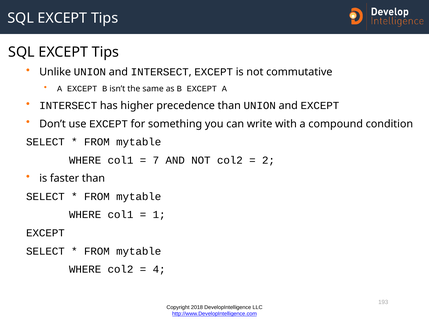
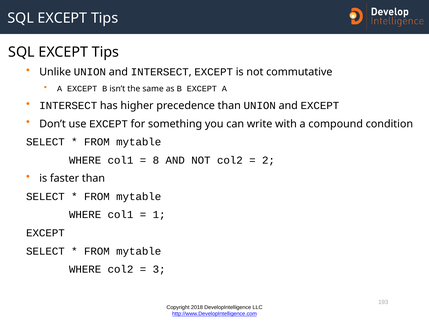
7: 7 -> 8 (156, 161)
4: 4 -> 3 (159, 270)
